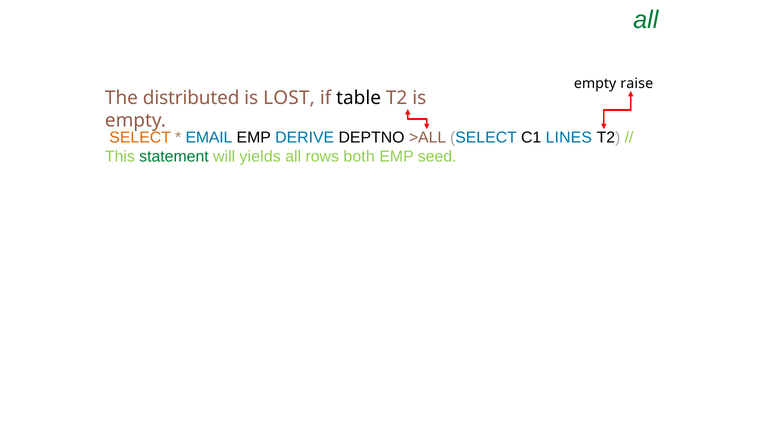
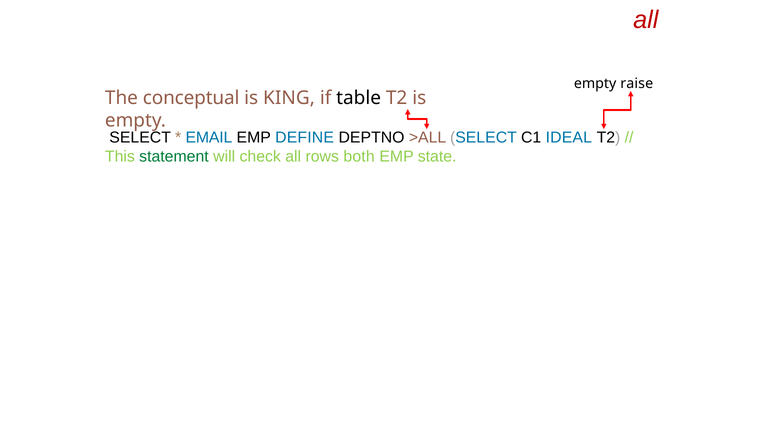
all colour: green -> red (646, 20)
distributed: distributed -> conceptual (191, 98)
LOST: LOST -> KING (289, 98)
SELECT colour: orange -> black (140, 138)
DERIVE: DERIVE -> DEFINE (305, 138)
LINES: LINES -> IDEAL (569, 138)
yields: yields -> check (260, 157)
seed: seed -> state (437, 157)
